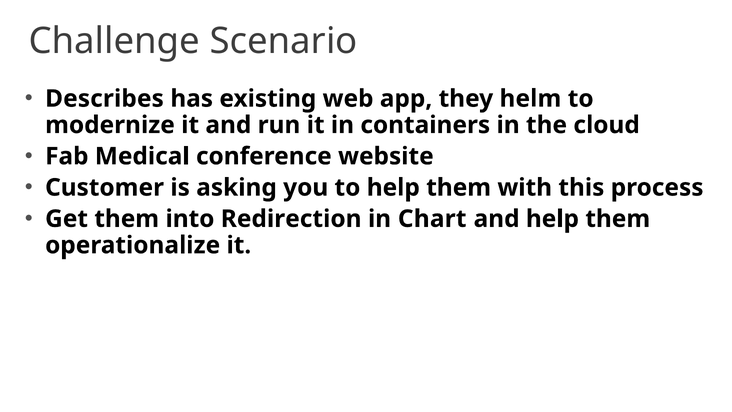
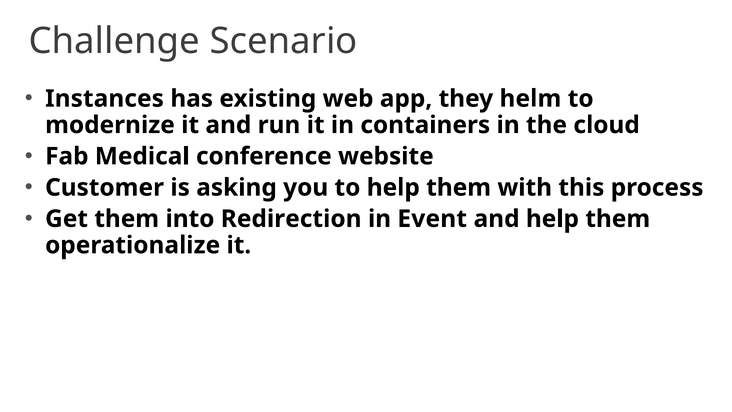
Describes: Describes -> Instances (105, 99)
Chart: Chart -> Event (432, 219)
